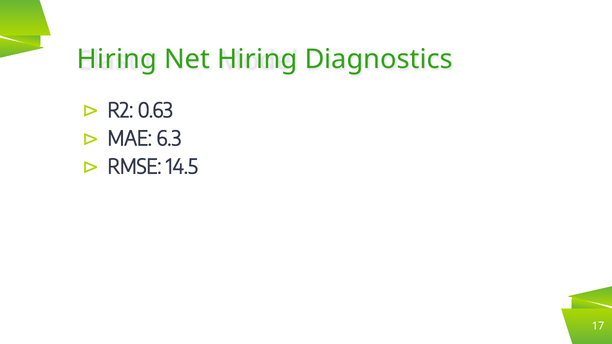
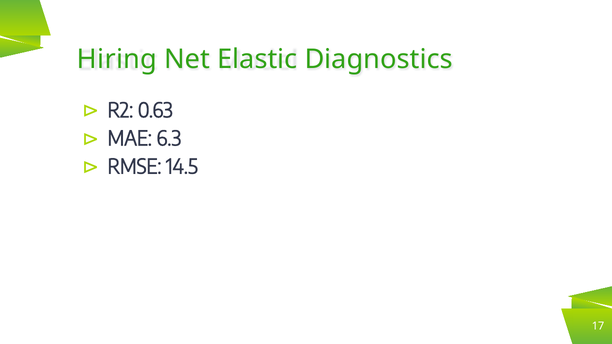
Net Hiring: Hiring -> Elastic (257, 60)
